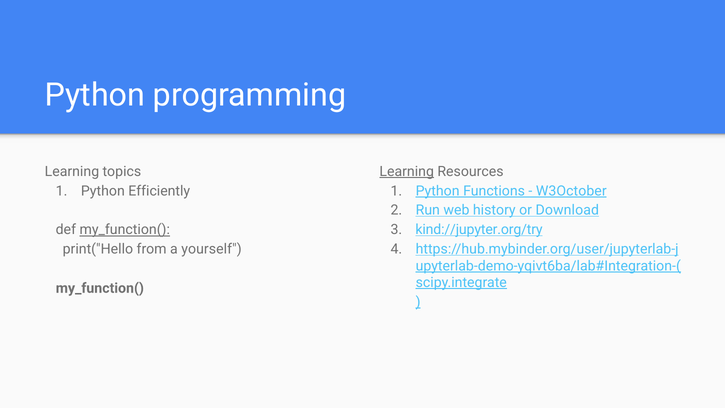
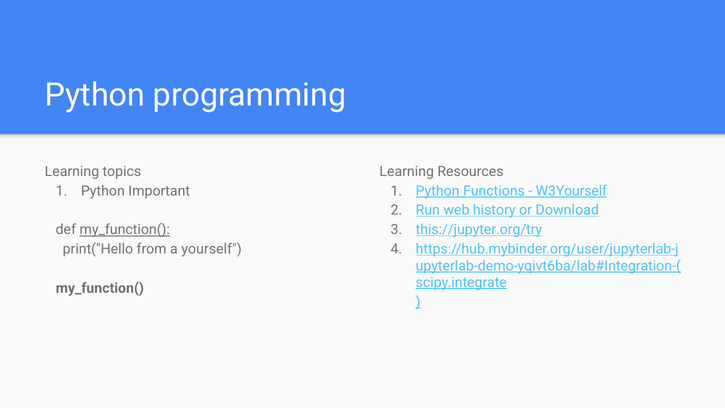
Learning underline: present -> none (407, 171)
Efficiently: Efficiently -> Important (159, 191)
W3October: W3October -> W3Yourself (571, 191)
kind://jupyter.org/try: kind://jupyter.org/try -> this://jupyter.org/try (479, 230)
